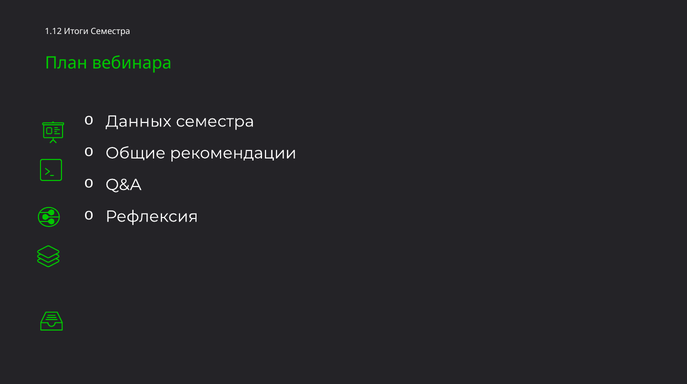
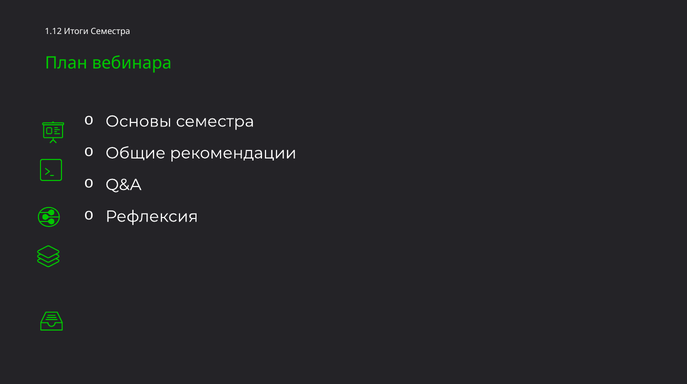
Данных: Данных -> Основы (139, 121)
